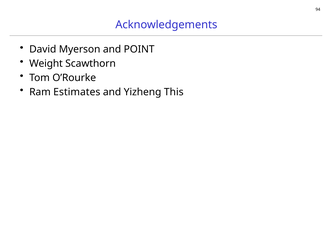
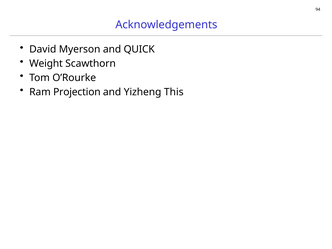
POINT: POINT -> QUICK (139, 49)
Estimates: Estimates -> Projection (77, 92)
